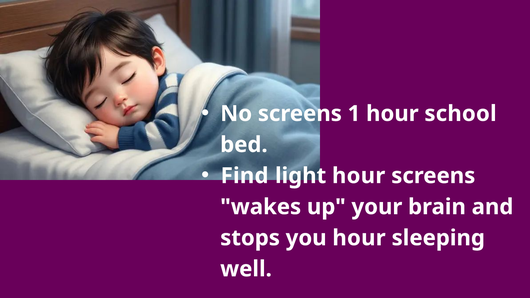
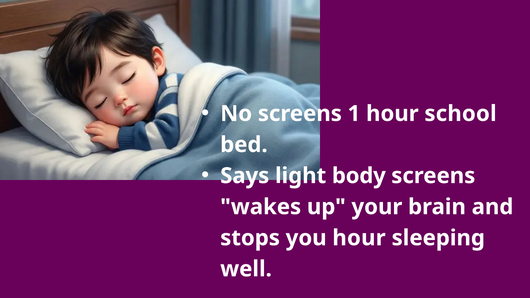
Find: Find -> Says (245, 176)
light hour: hour -> body (359, 176)
